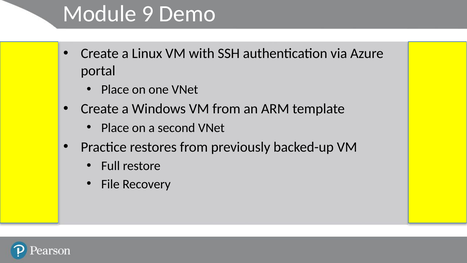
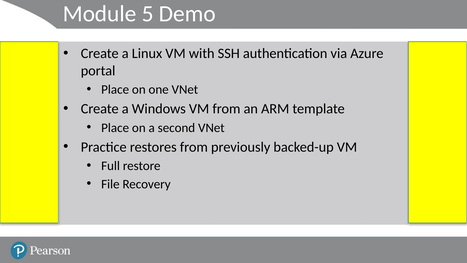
9: 9 -> 5 (148, 14)
